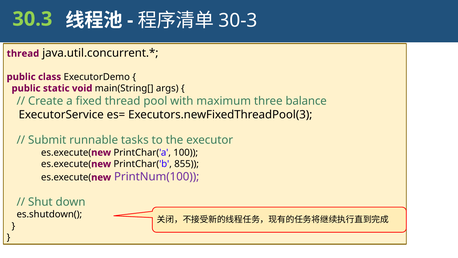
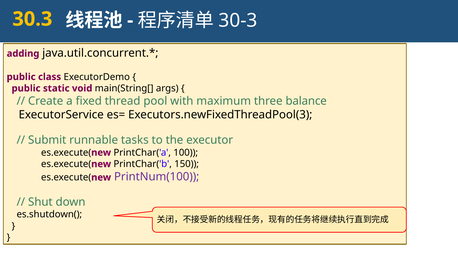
30.3 colour: light green -> yellow (32, 19)
thread: thread -> adding (23, 53)
855: 855 -> 150 (187, 164)
